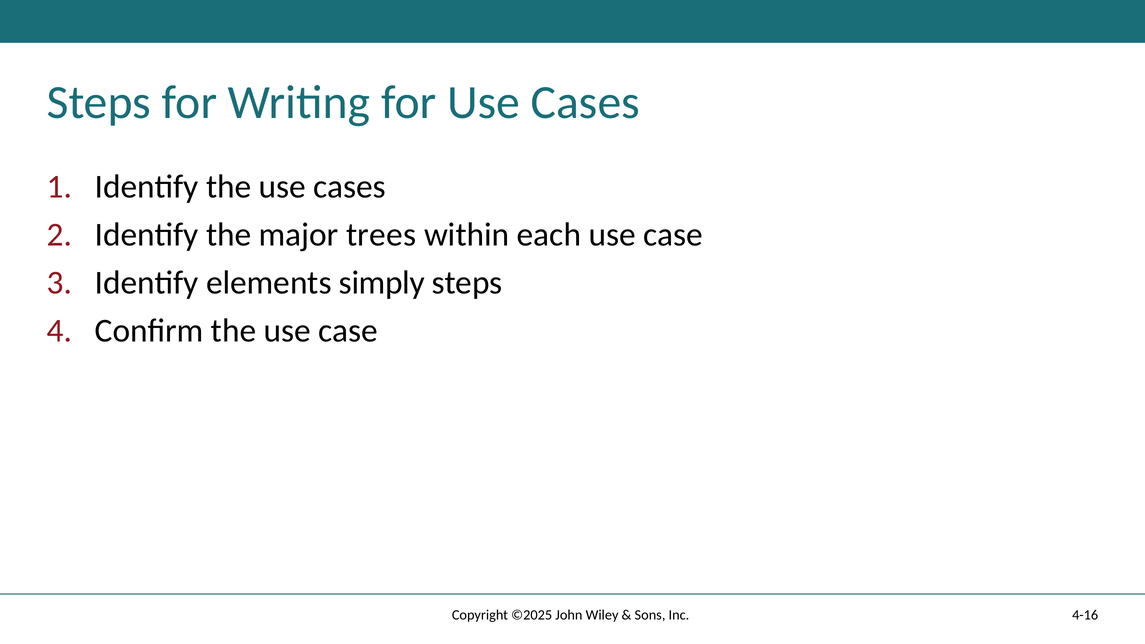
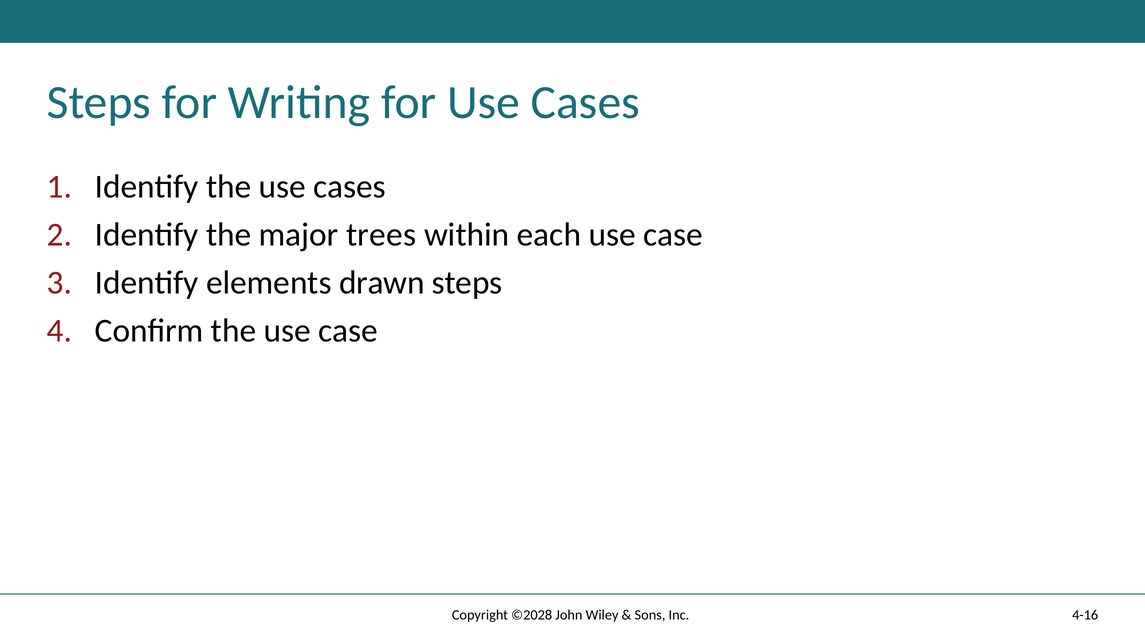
simply: simply -> drawn (382, 283)
©2025: ©2025 -> ©2028 (532, 615)
